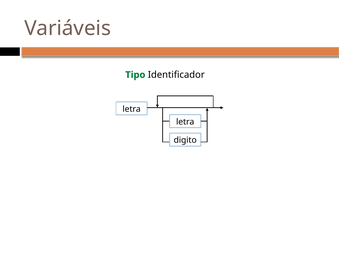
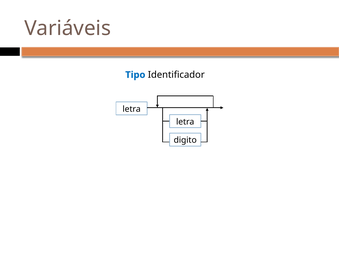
Tipo colour: green -> blue (135, 75)
